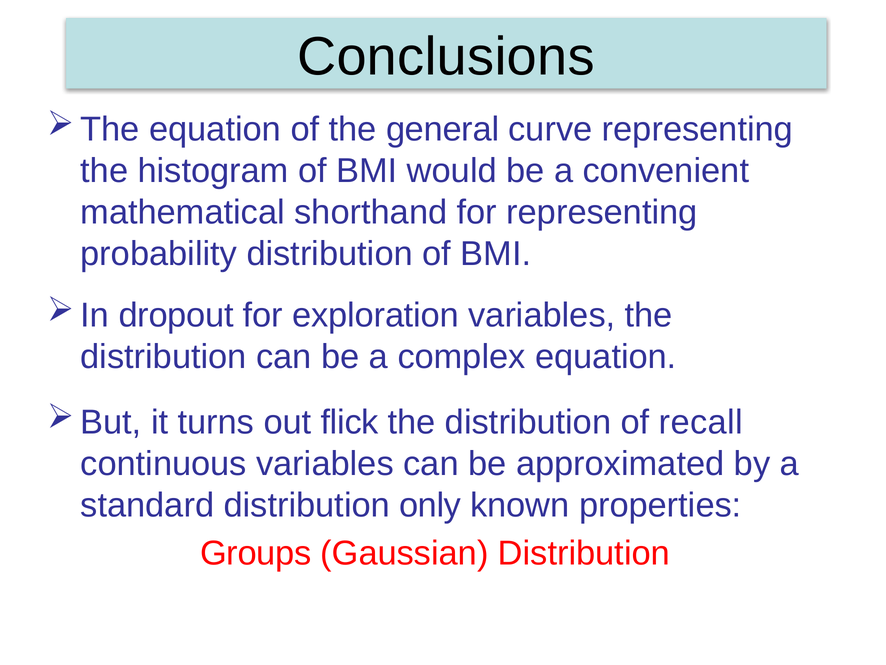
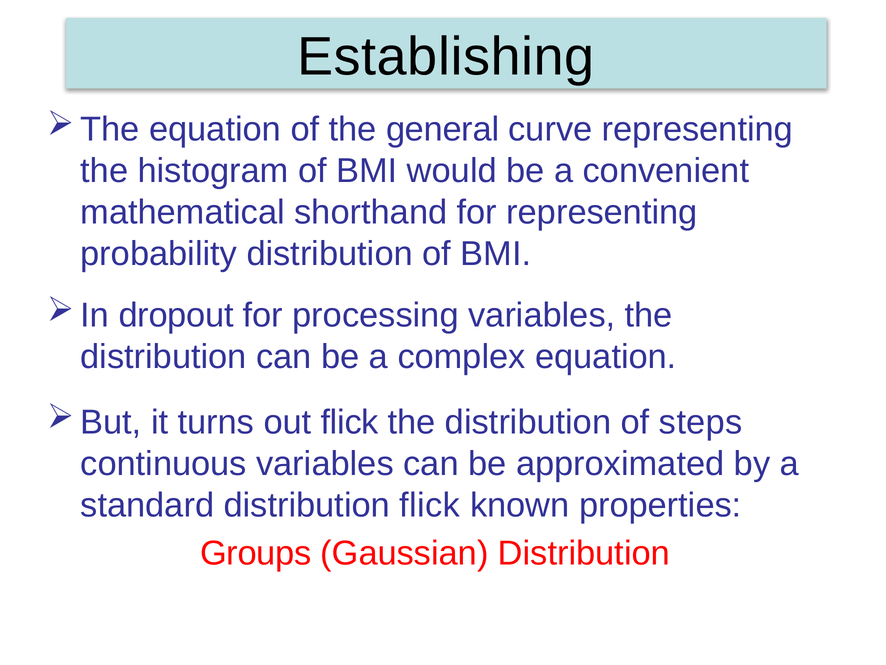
Conclusions: Conclusions -> Establishing (446, 57)
exploration: exploration -> processing (376, 315)
recall: recall -> steps (701, 422)
distribution only: only -> flick (430, 505)
